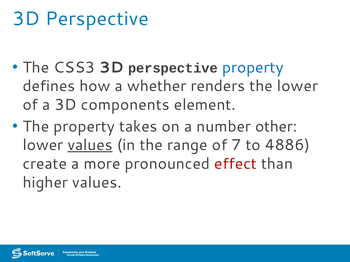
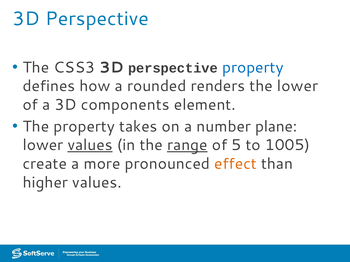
whether: whether -> rounded (157, 86)
other: other -> plane (276, 127)
range underline: none -> present (187, 145)
7: 7 -> 5 (236, 145)
4886: 4886 -> 1005 (287, 145)
effect colour: red -> orange (235, 164)
